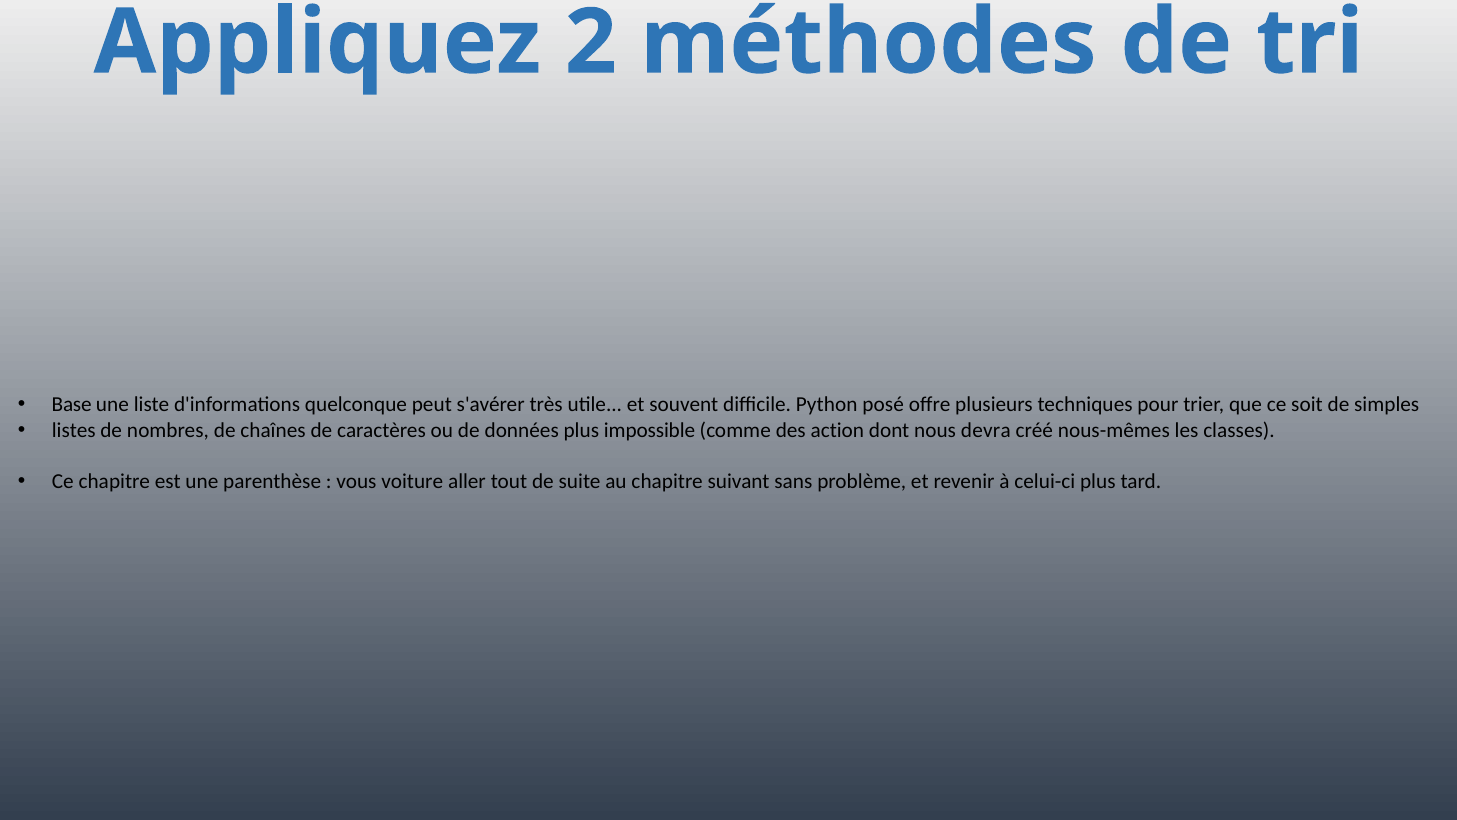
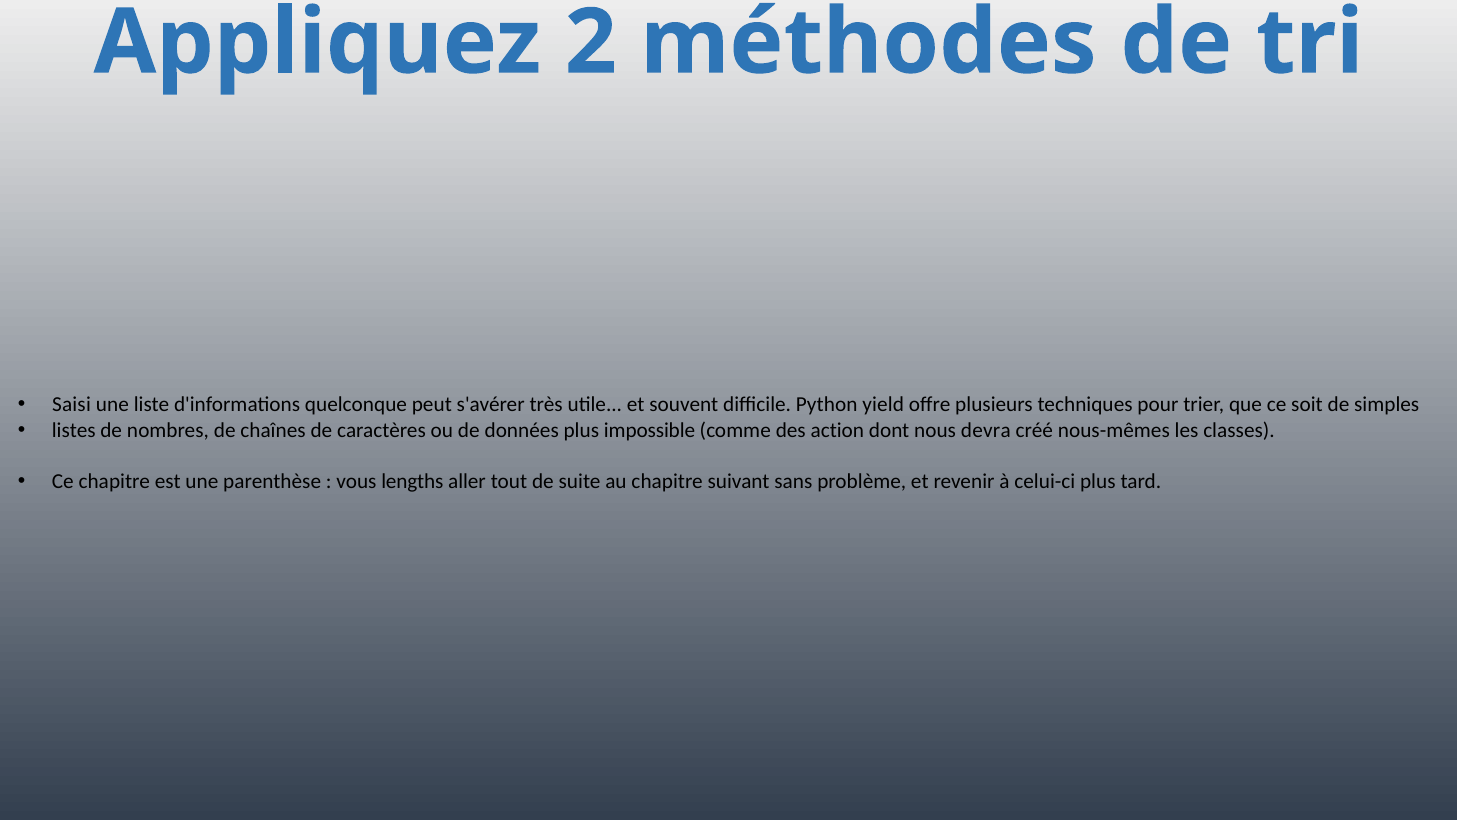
Base: Base -> Saisi (71, 405)
posé: posé -> yield (883, 405)
voiture: voiture -> lengths (412, 481)
